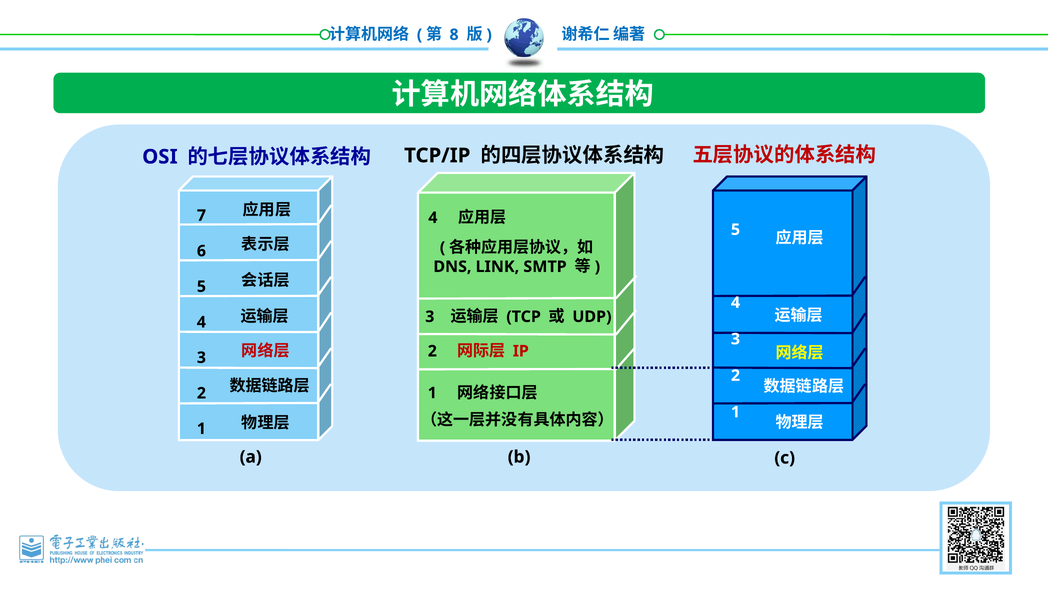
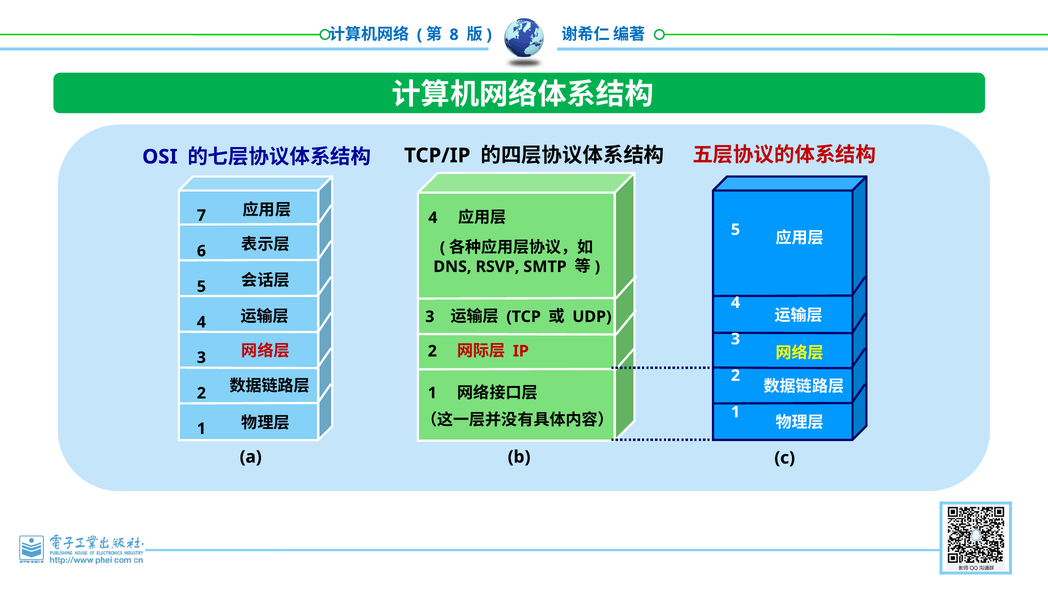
LINK: LINK -> RSVP (497, 267)
